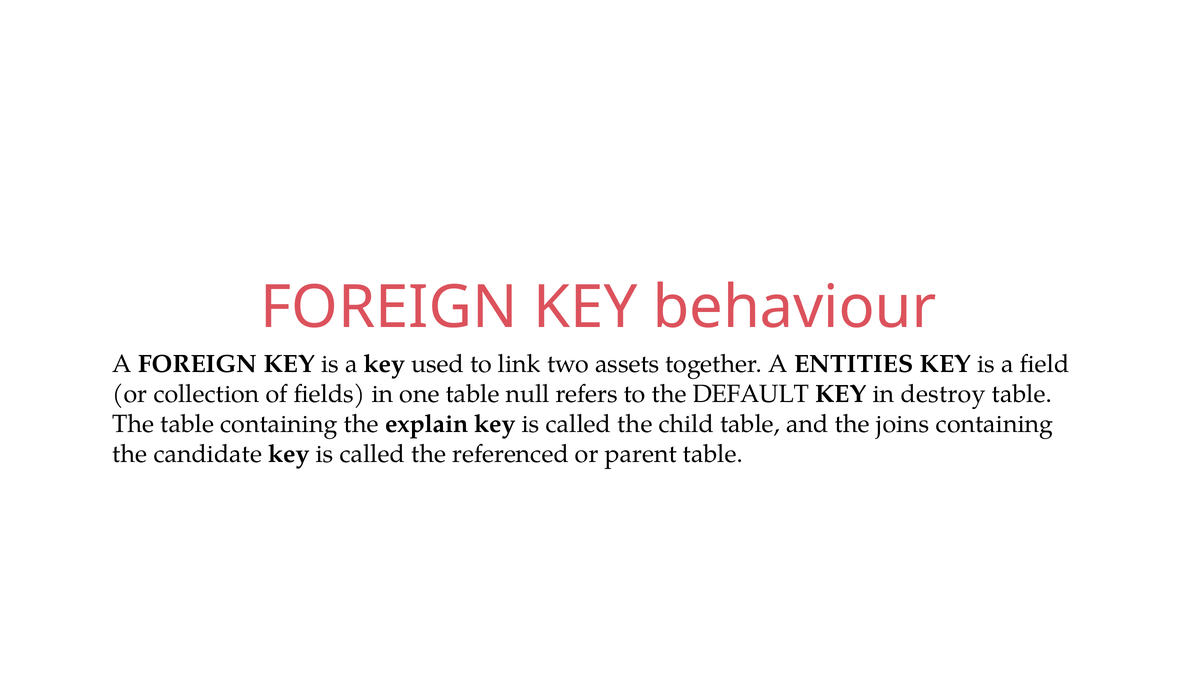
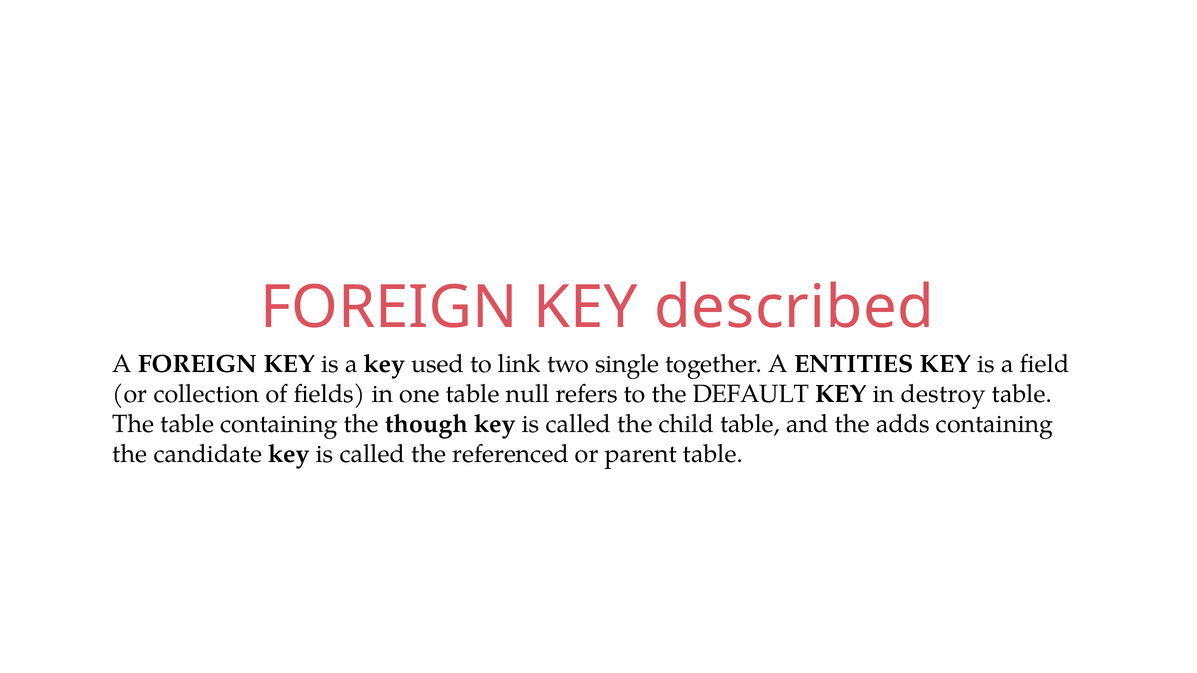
behaviour: behaviour -> described (794, 308)
assets: assets -> single (627, 364)
explain: explain -> though (427, 424)
joins: joins -> adds (903, 424)
